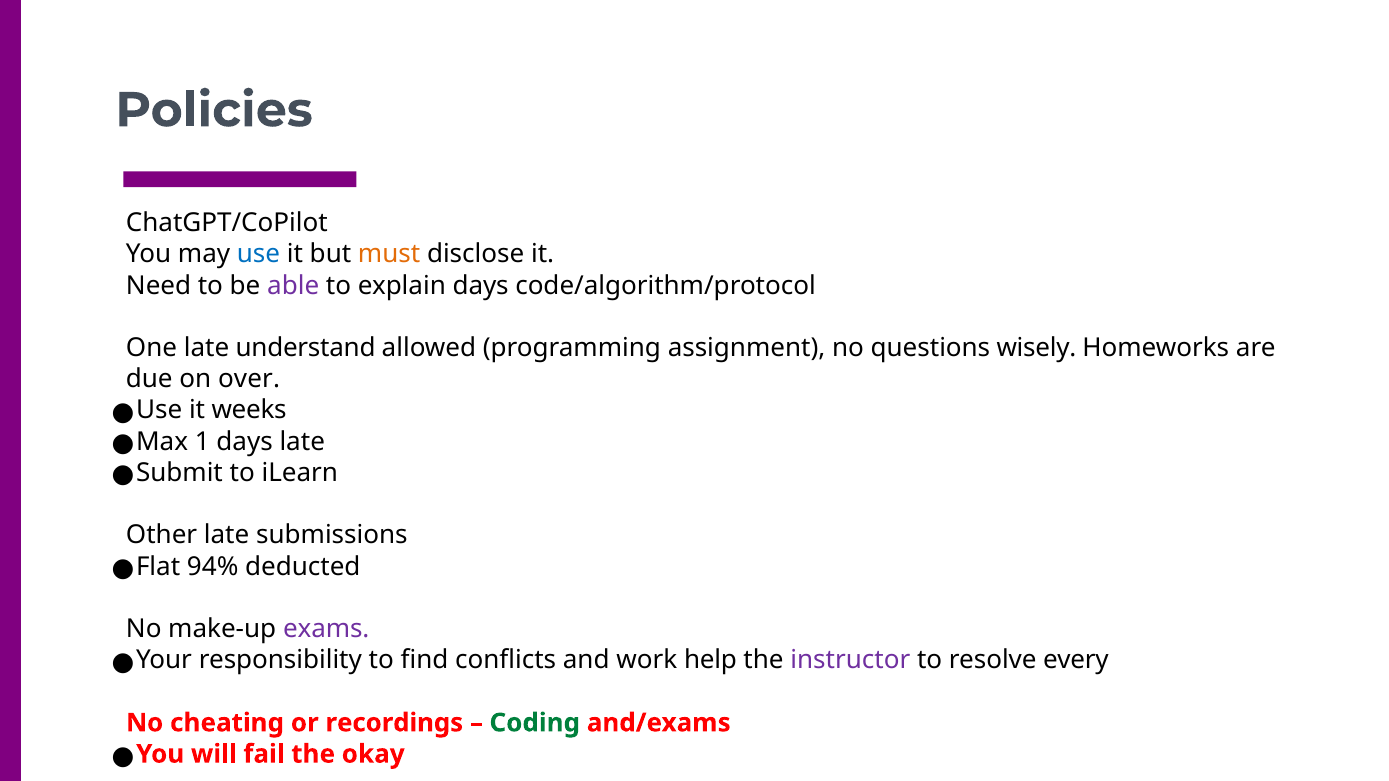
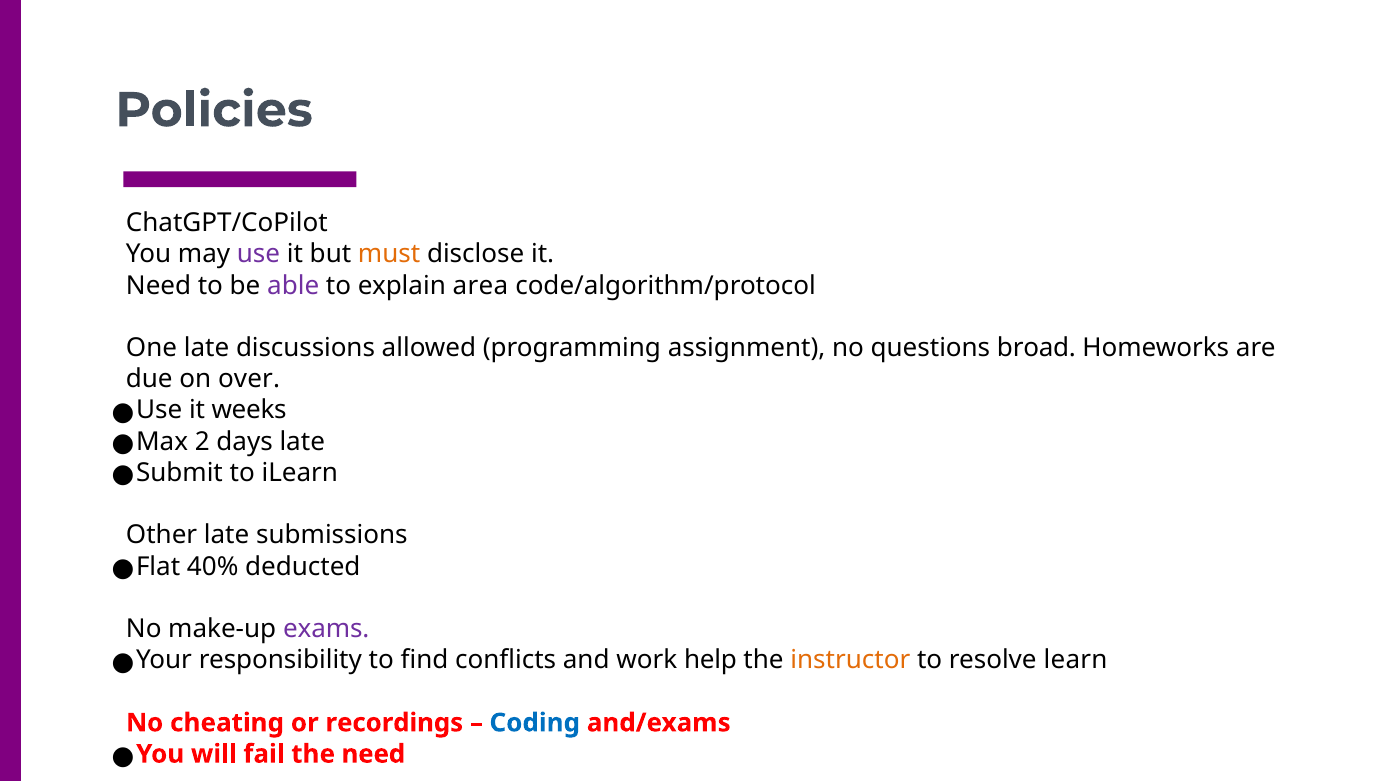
use colour: blue -> purple (258, 254)
explain days: days -> area (480, 286)
understand: understand -> discussions (306, 348)
wisely: wisely -> broad (1036, 348)
1: 1 -> 2 (202, 442)
94%: 94% -> 40% (213, 567)
instructor colour: purple -> orange (850, 661)
every: every -> learn (1076, 661)
Coding colour: green -> blue (535, 723)
okay: okay -> need (373, 754)
